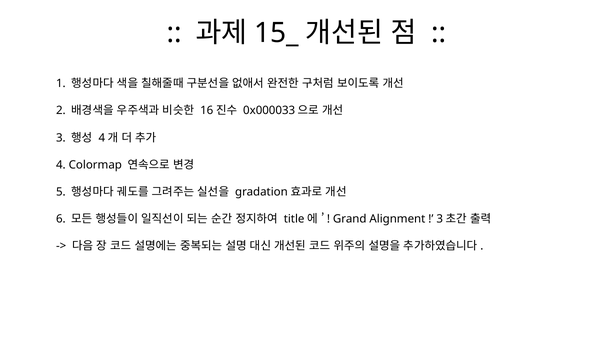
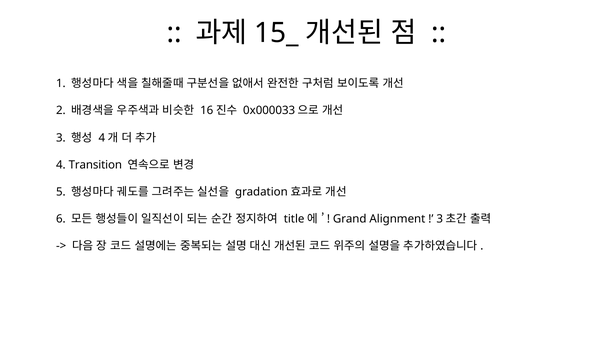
Colormap: Colormap -> Transition (95, 165)
